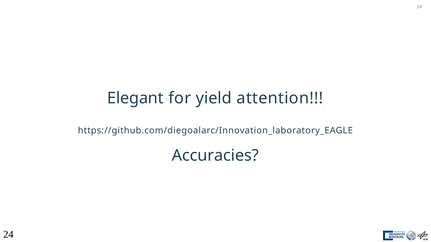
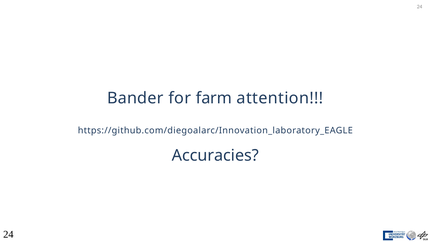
Elegant: Elegant -> Bander (135, 98)
yield: yield -> farm (214, 98)
